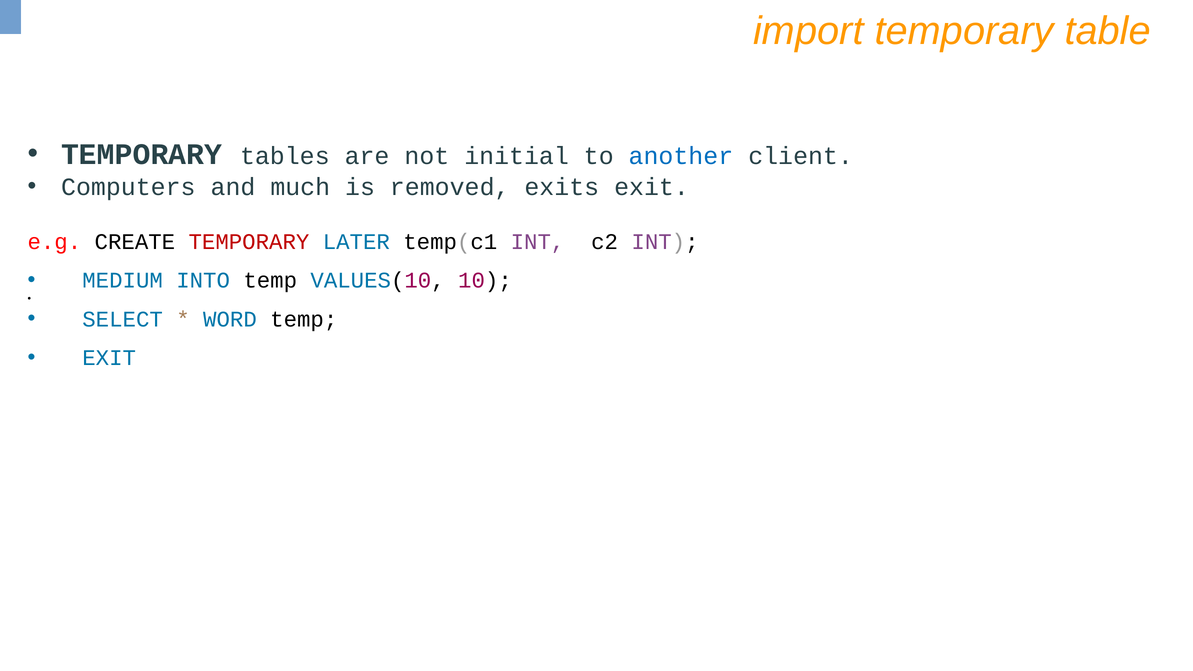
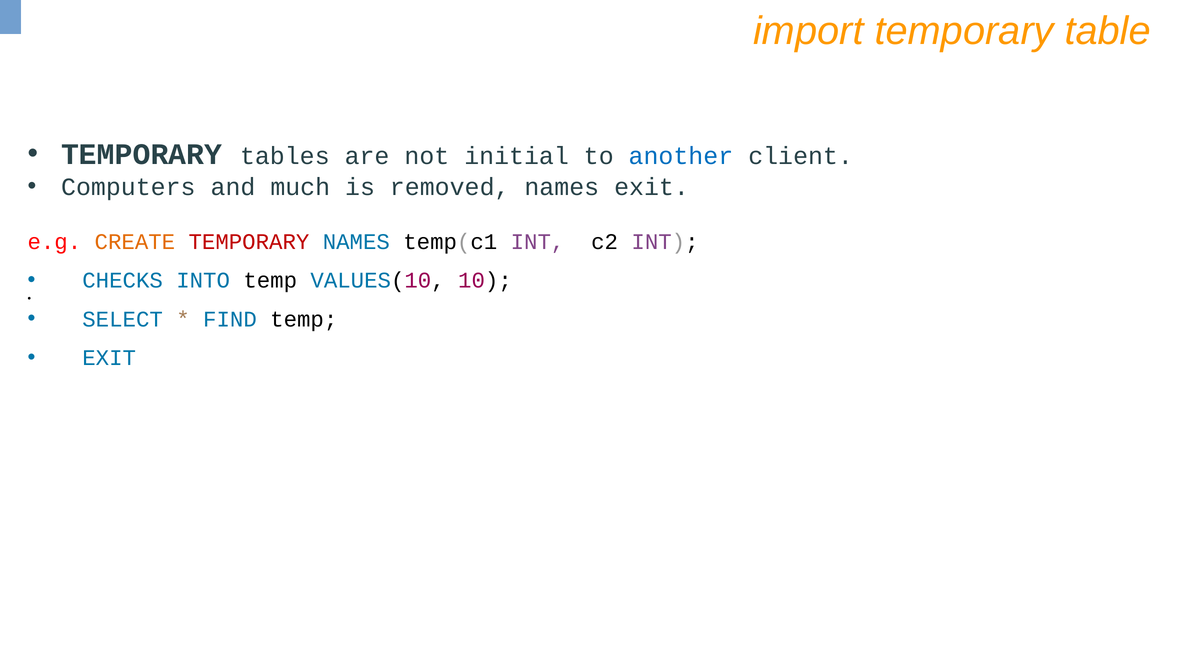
removed exits: exits -> names (562, 187)
CREATE colour: black -> orange (135, 242)
TEMPORARY LATER: LATER -> NAMES (356, 242)
MEDIUM: MEDIUM -> CHECKS (123, 281)
WORD: WORD -> FIND (230, 319)
